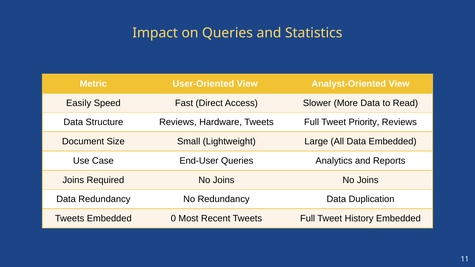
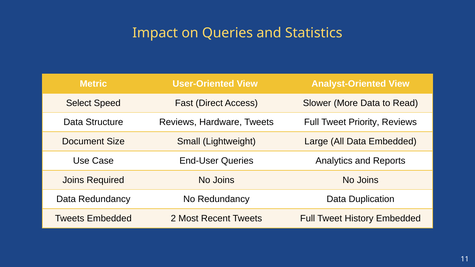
Easily: Easily -> Select (79, 103)
0: 0 -> 2 (173, 219)
